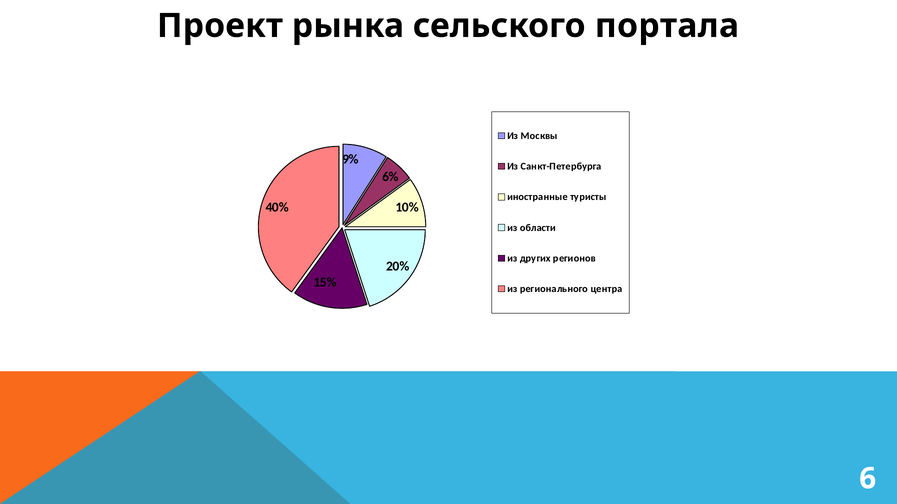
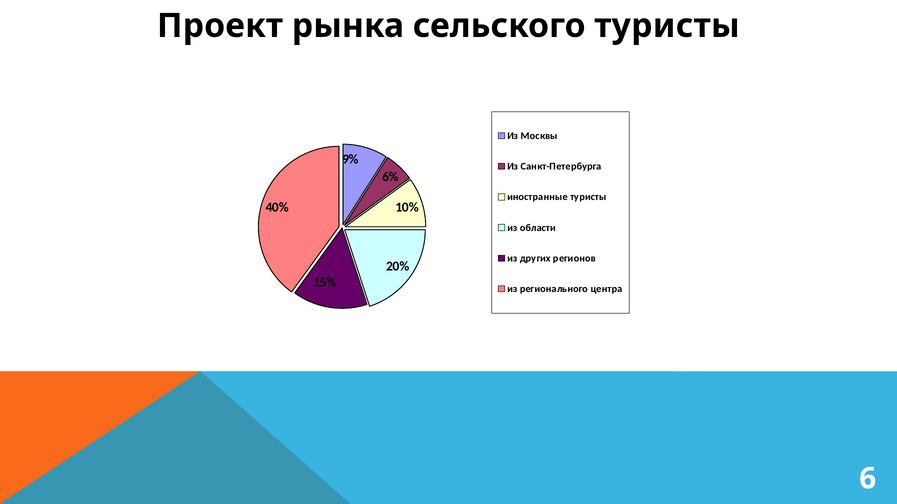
сельского портала: портала -> туристы (667, 26)
